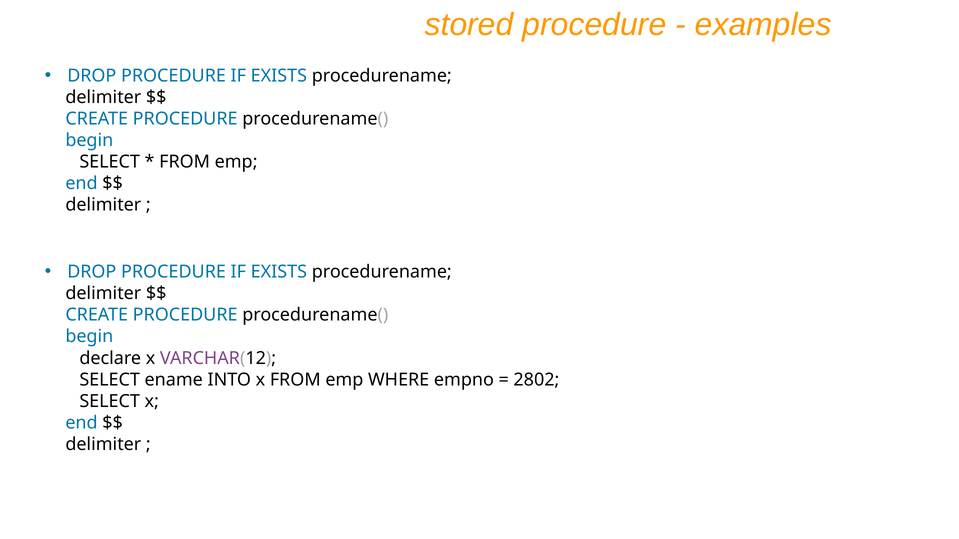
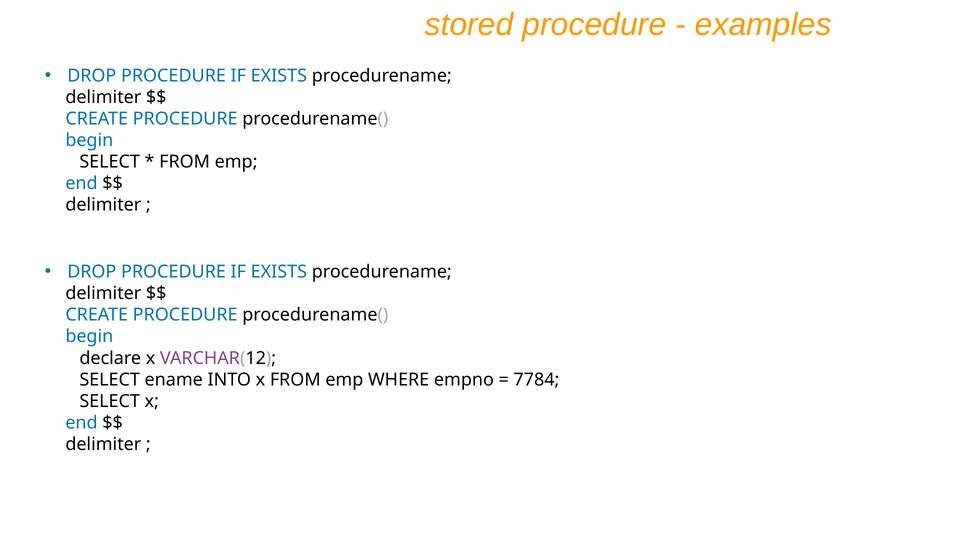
2802: 2802 -> 7784 (536, 380)
